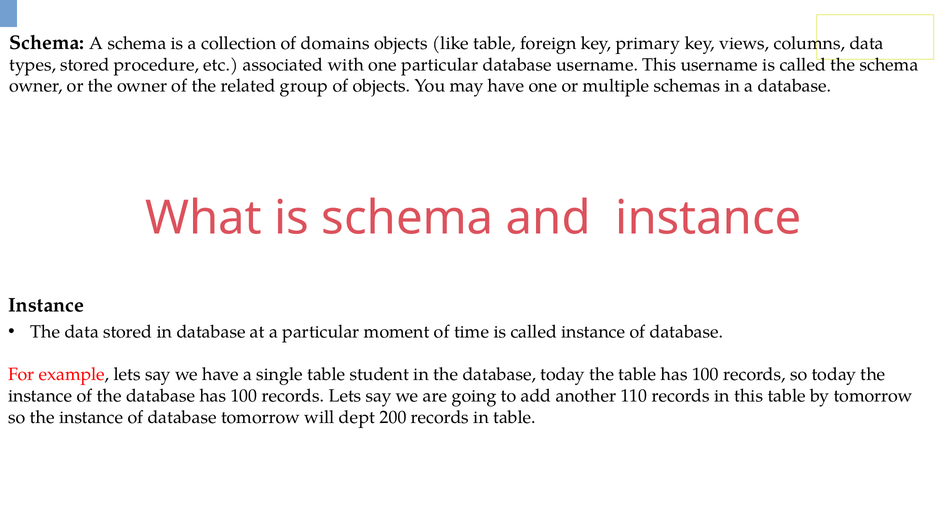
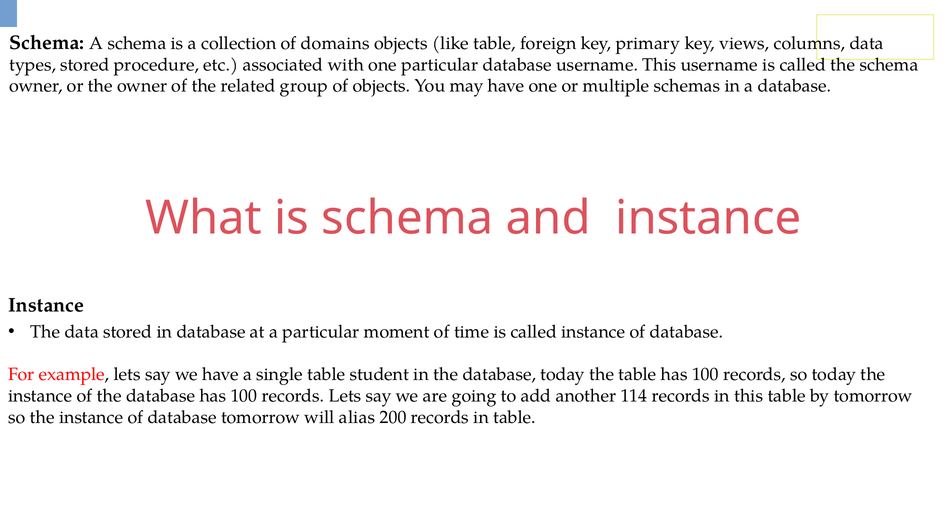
110: 110 -> 114 (634, 396)
dept: dept -> alias (357, 418)
